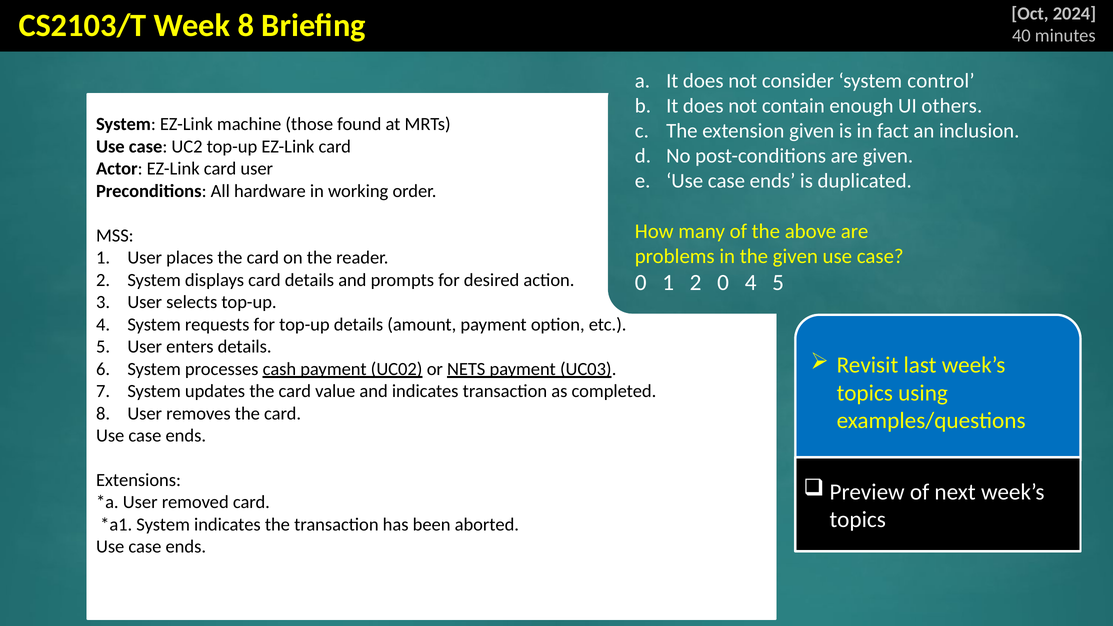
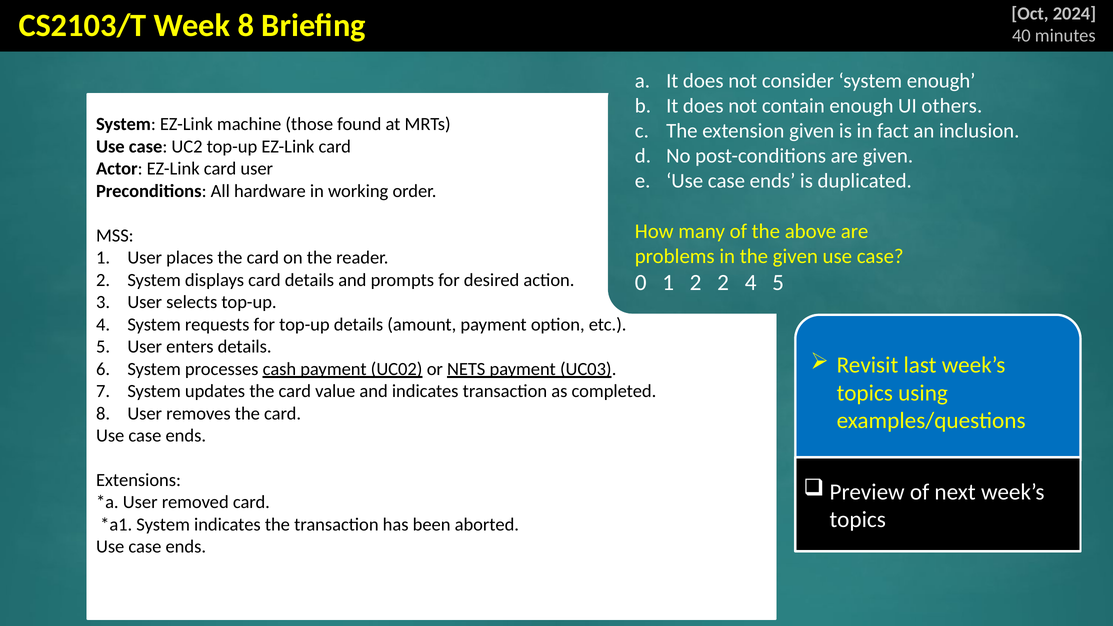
system control: control -> enough (941, 81)
2 0: 0 -> 2 (723, 283)
